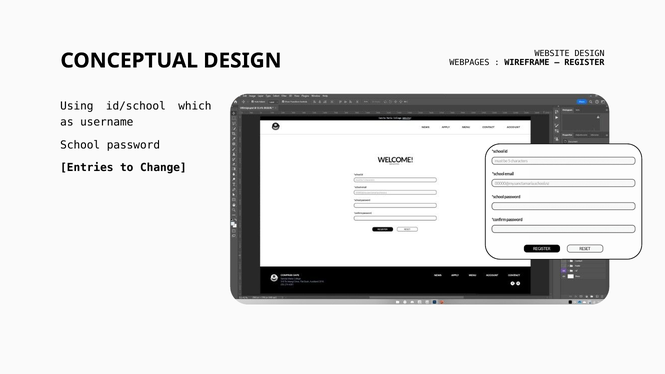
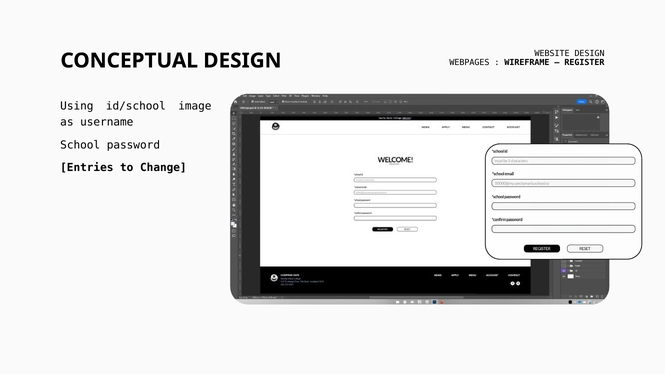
which: which -> image (195, 106)
